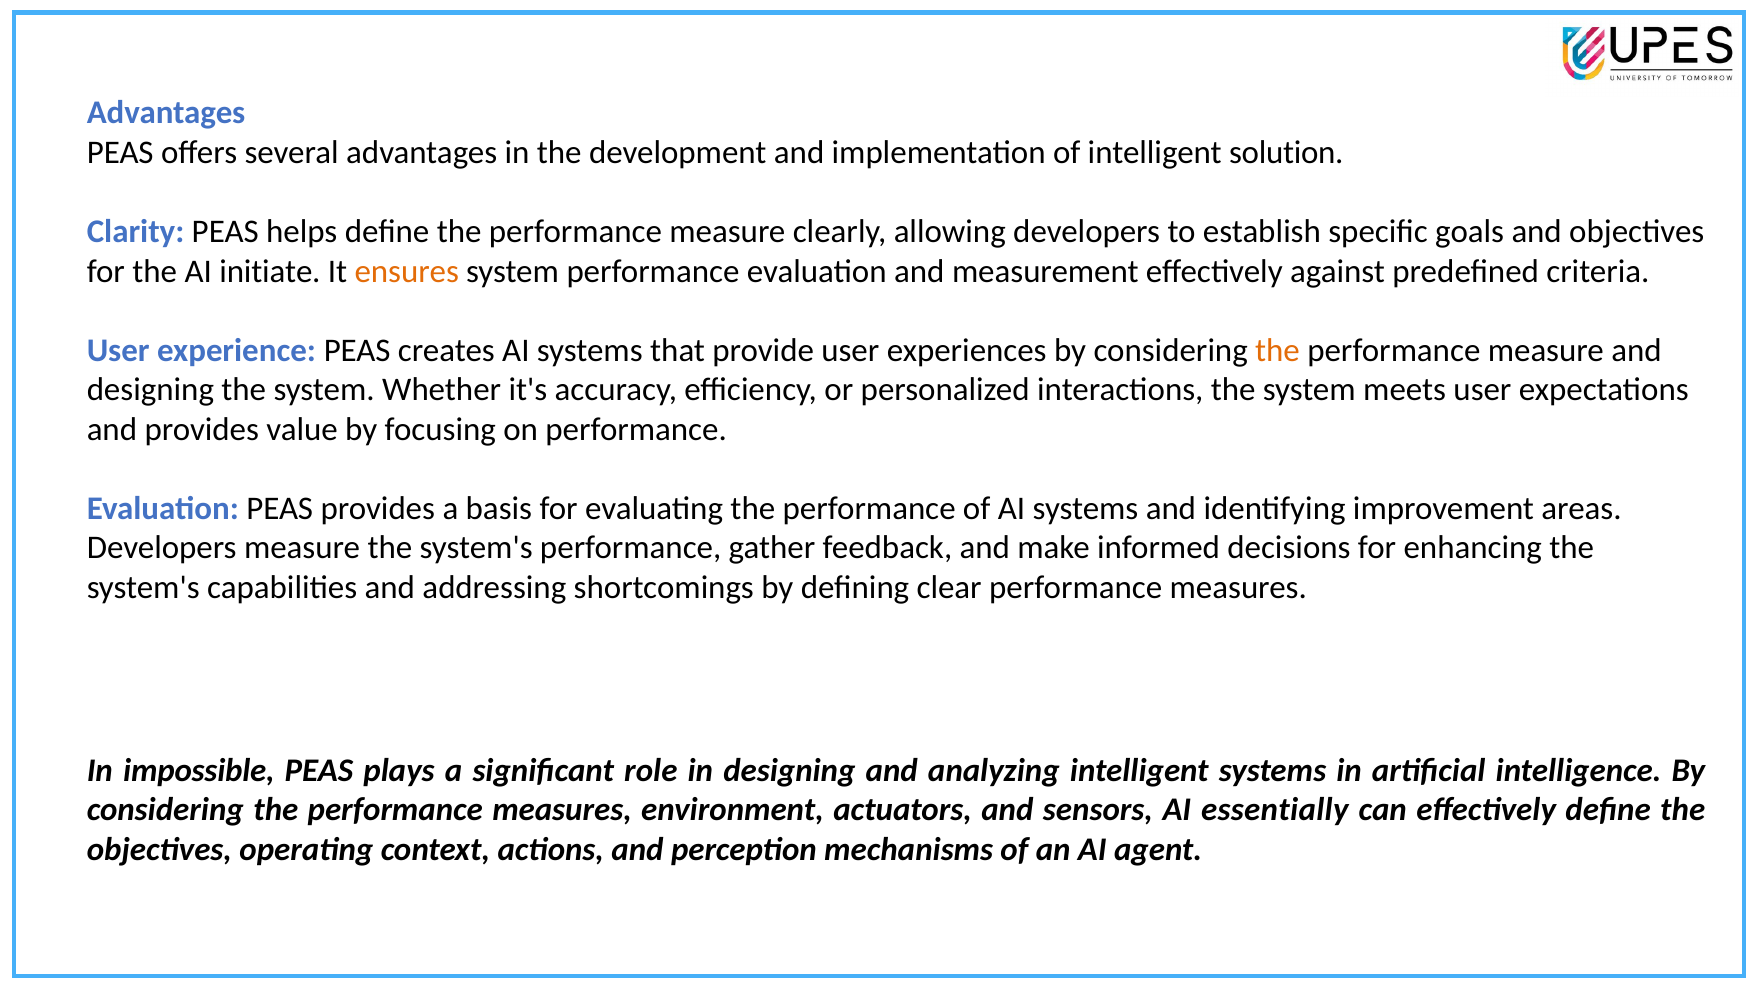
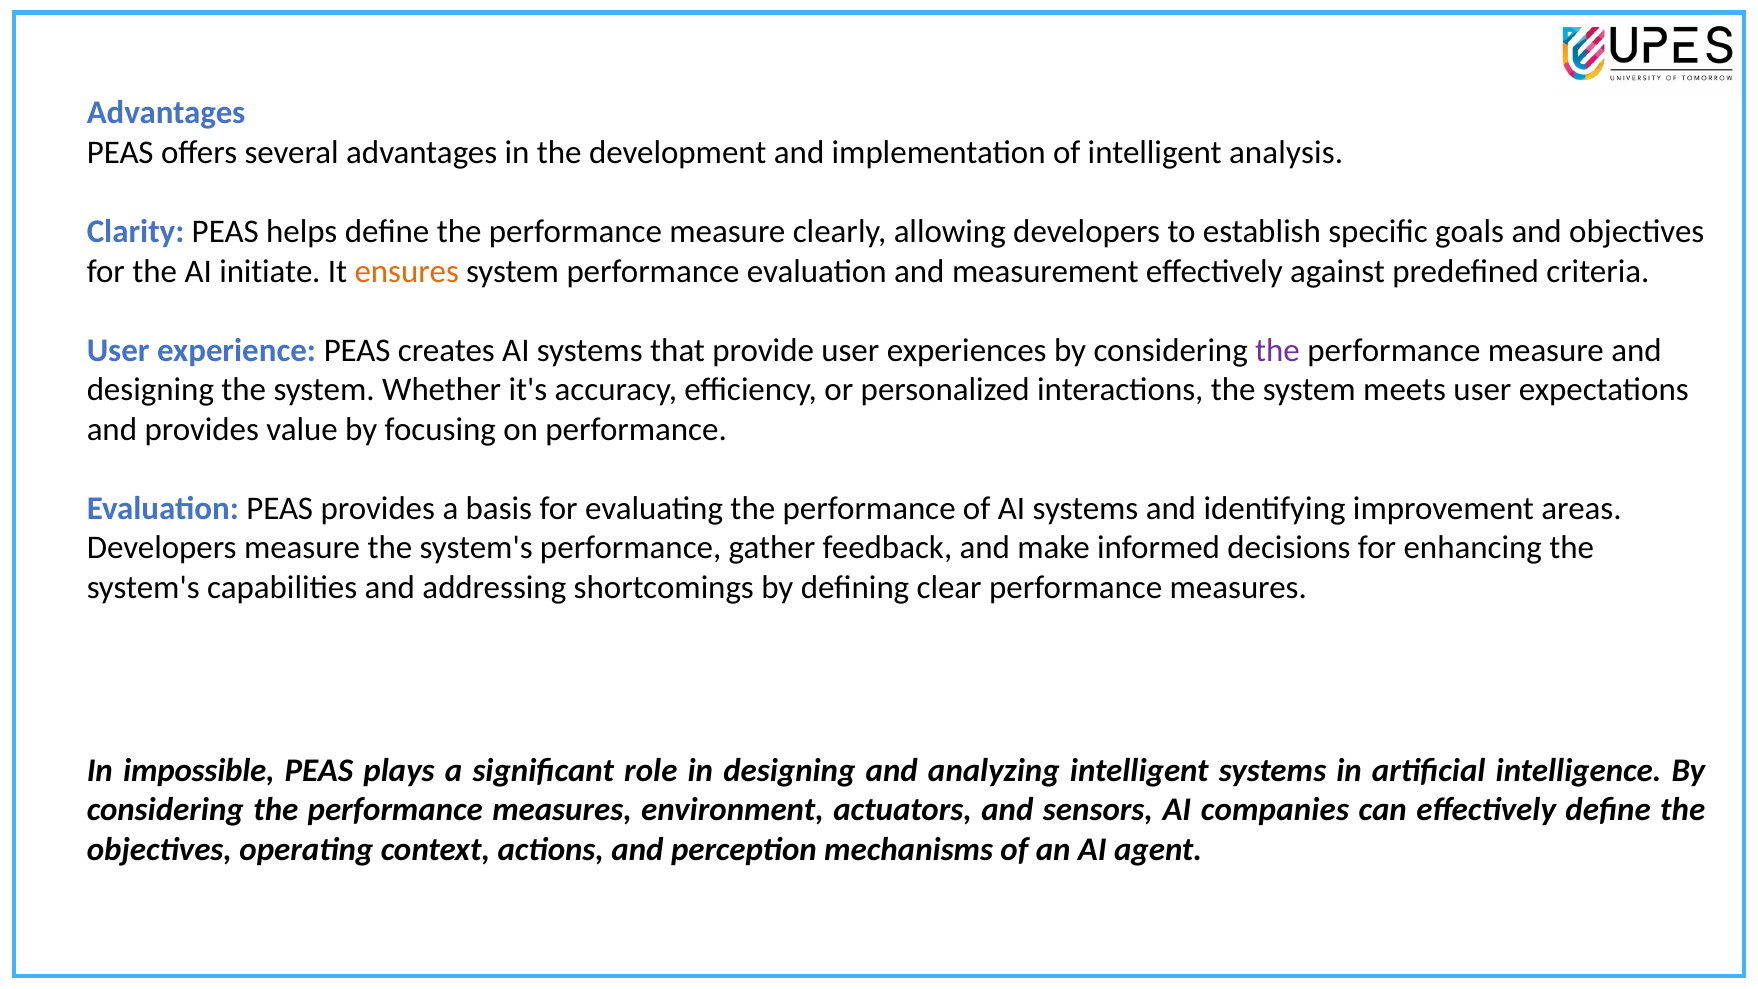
solution: solution -> analysis (1286, 152)
the colour: orange -> purple (1278, 350)
essentially: essentially -> companies (1275, 810)
